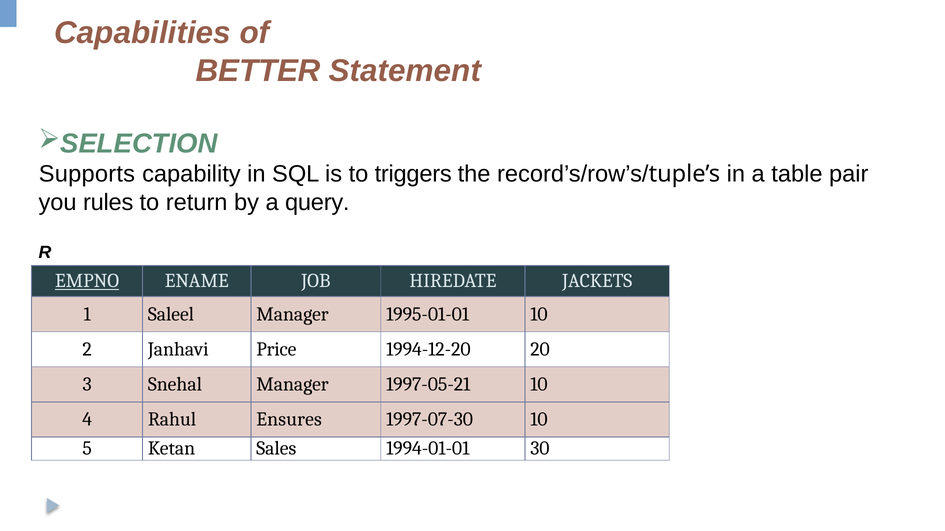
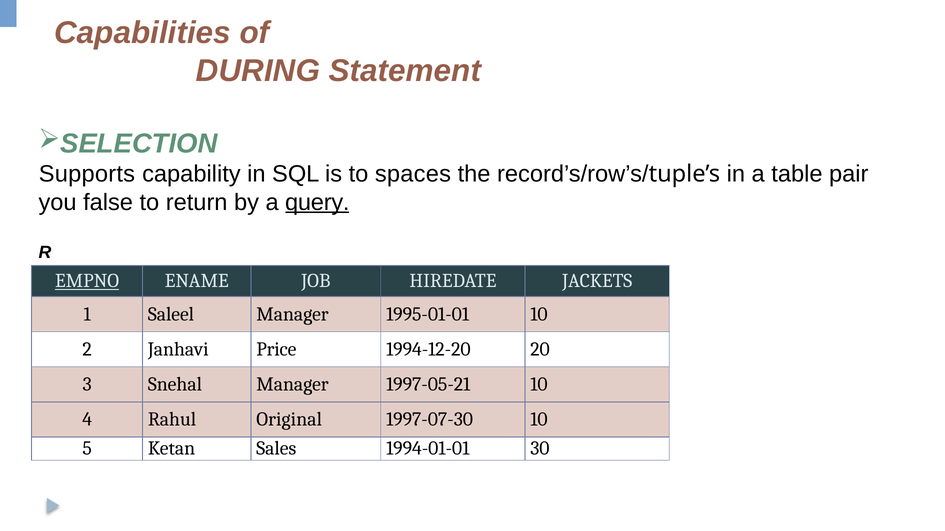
BETTER: BETTER -> DURING (258, 71)
triggers: triggers -> spaces (413, 174)
rules: rules -> false (108, 202)
query underline: none -> present (317, 202)
Ensures: Ensures -> Original (289, 420)
